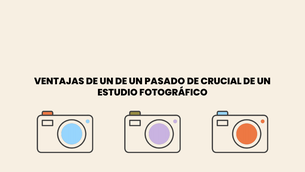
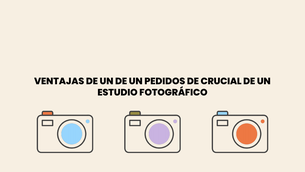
PASADO: PASADO -> PEDIDOS (165, 81)
